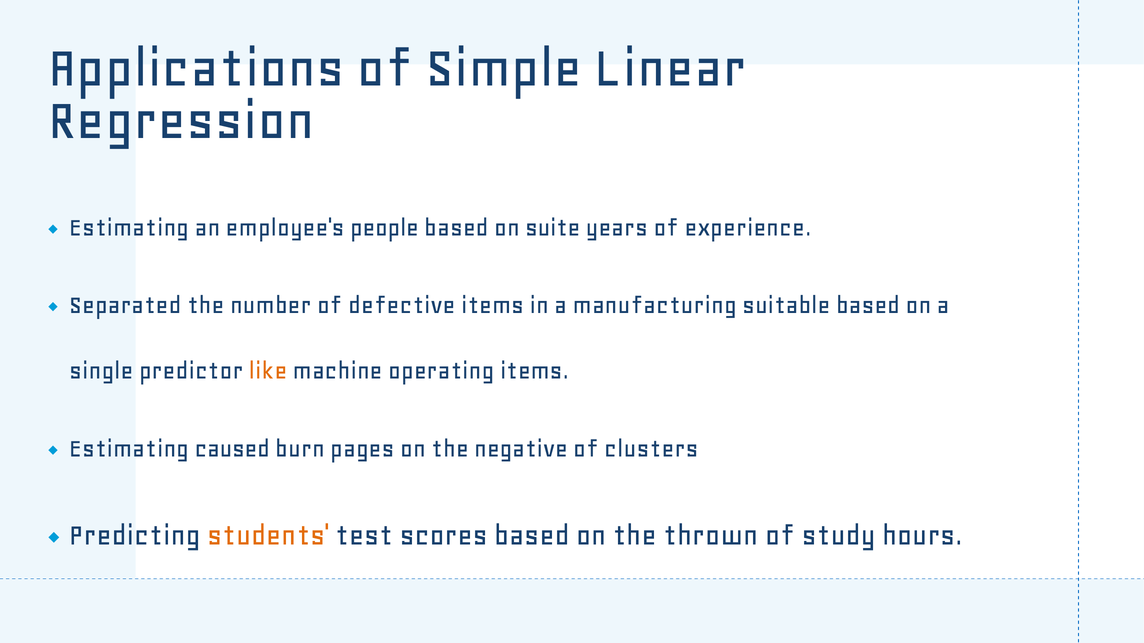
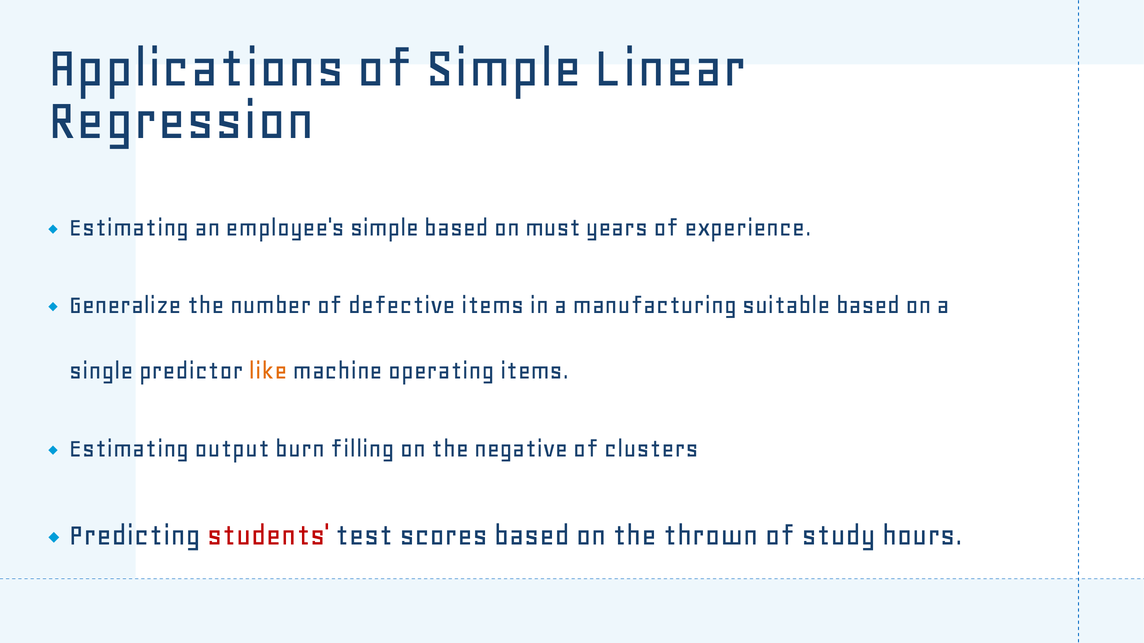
employee's people: people -> simple (385, 227)
suite: suite -> must (553, 227)
Separated: Separated -> Generalize (126, 304)
caused: caused -> output (232, 448)
pages: pages -> filling (362, 448)
students colour: orange -> red (268, 535)
